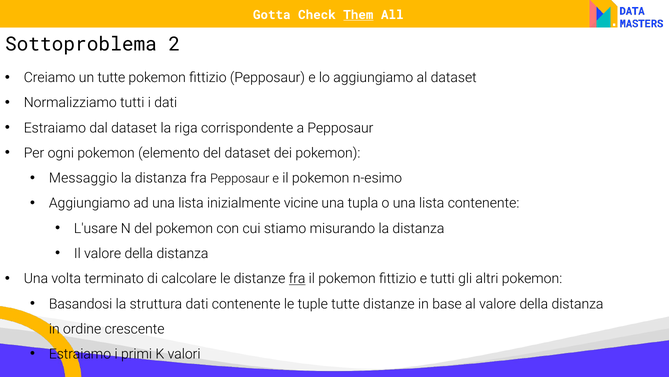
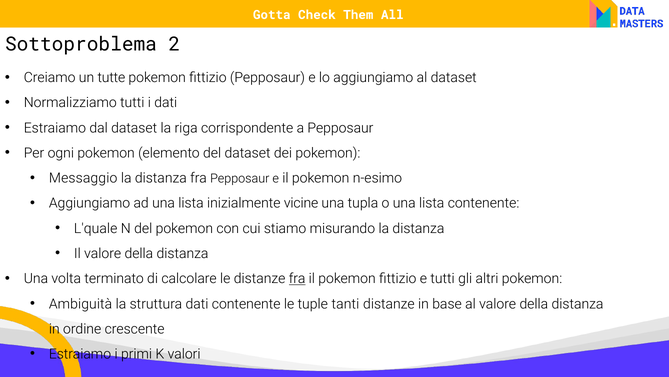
Them underline: present -> none (358, 15)
L'usare: L'usare -> L'quale (96, 228)
Basandosi: Basandosi -> Ambiguità (81, 303)
tuple tutte: tutte -> tanti (345, 303)
